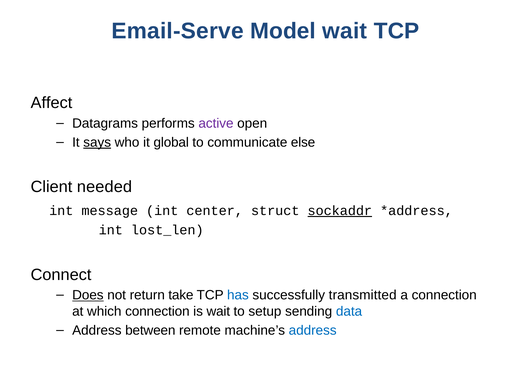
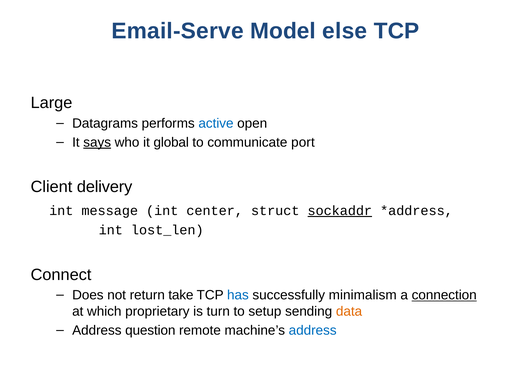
Model wait: wait -> else (345, 31)
Affect: Affect -> Large (51, 103)
active colour: purple -> blue (216, 123)
else: else -> port (303, 142)
needed: needed -> delivery (105, 187)
Does underline: present -> none (88, 295)
transmitted: transmitted -> minimalism (363, 295)
connection underline: none -> present (444, 295)
which connection: connection -> proprietary (157, 312)
is wait: wait -> turn (218, 312)
data colour: blue -> orange (349, 312)
between: between -> question (150, 331)
